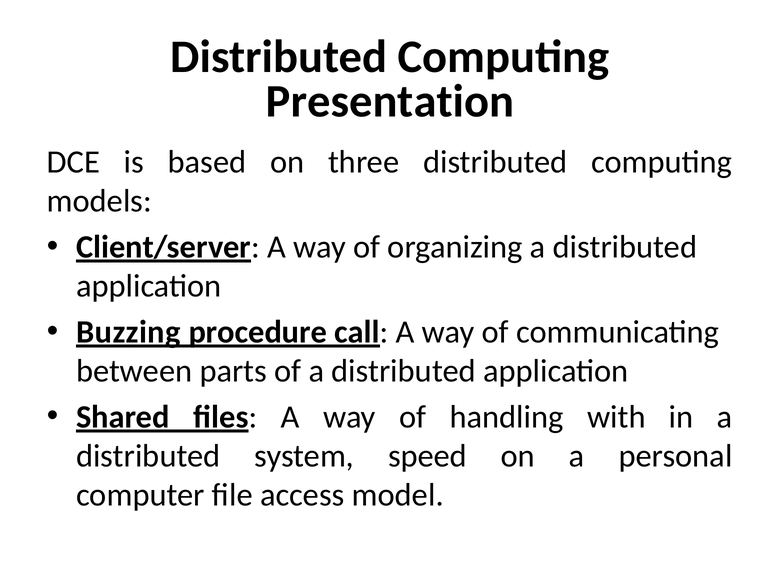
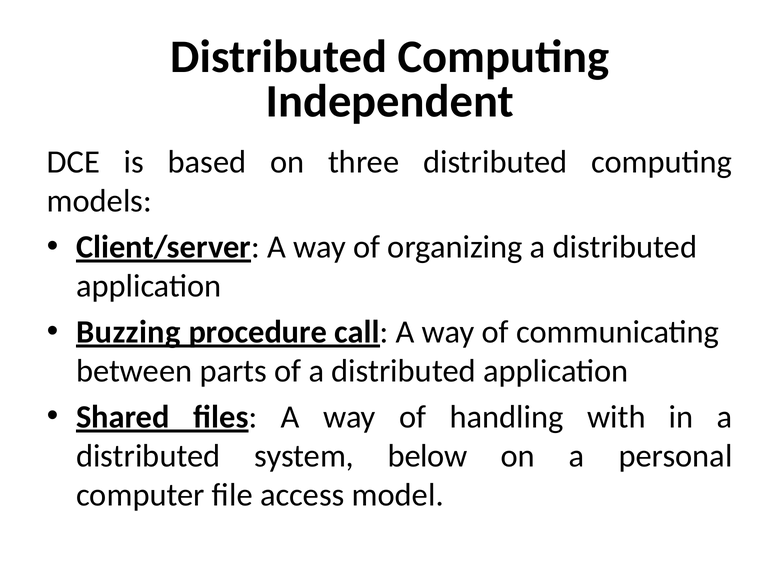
Presentation: Presentation -> Independent (390, 102)
speed: speed -> below (428, 456)
